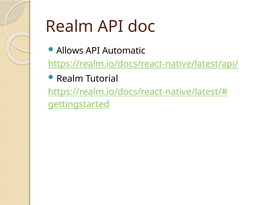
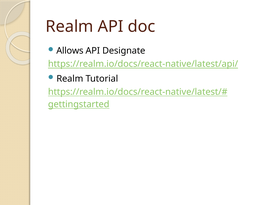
Automatic: Automatic -> Designate (124, 51)
